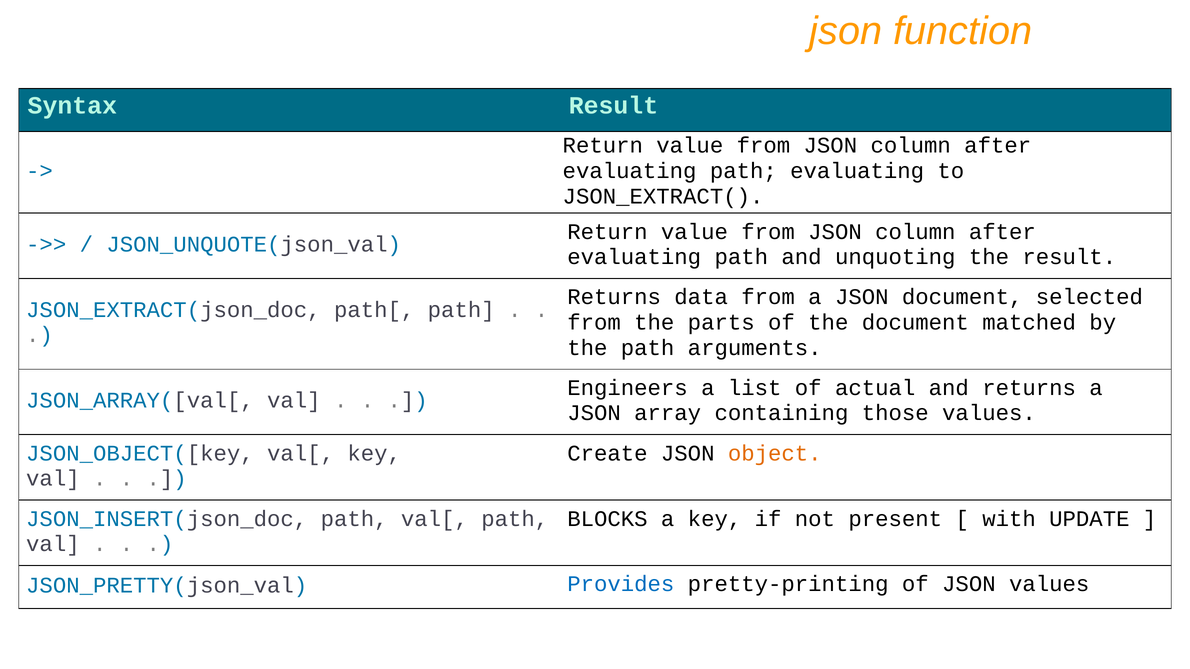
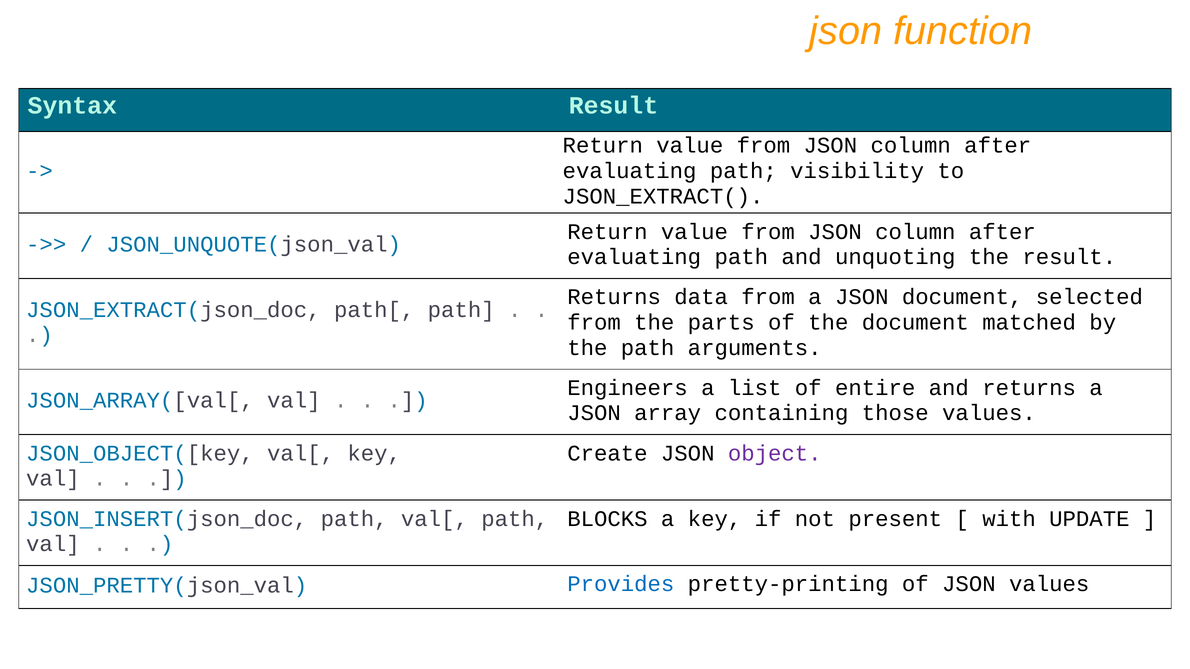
path evaluating: evaluating -> visibility (857, 171)
actual: actual -> entire (875, 388)
object colour: orange -> purple (775, 453)
